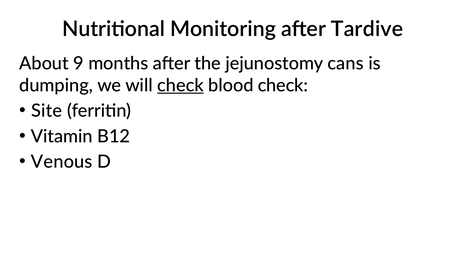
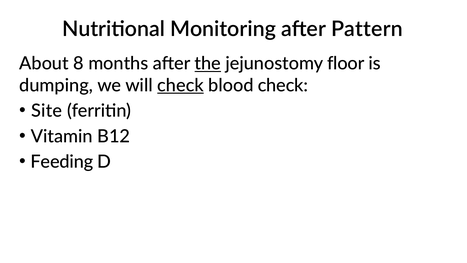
Tardive: Tardive -> Pattern (367, 29)
9: 9 -> 8 (79, 64)
the underline: none -> present (208, 64)
cans: cans -> floor (346, 64)
Venous: Venous -> Feeding (62, 162)
